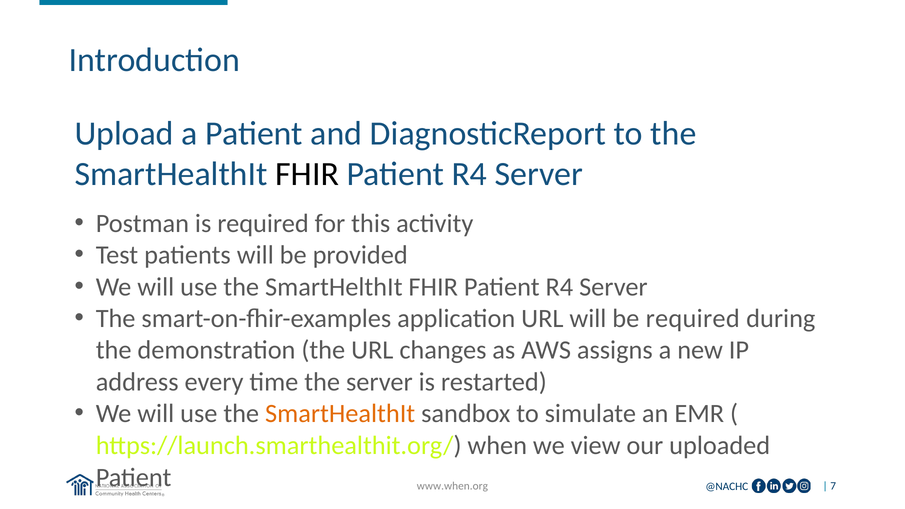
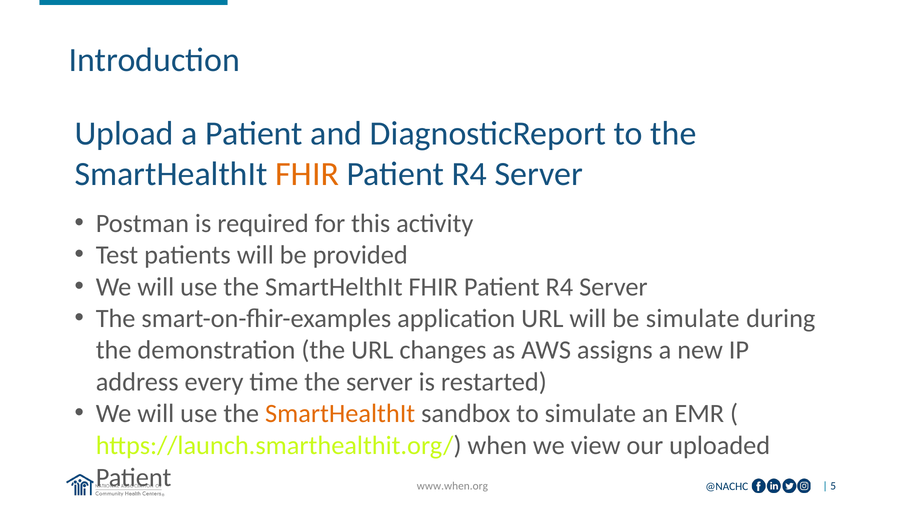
FHIR colour: black -> orange (307, 174)
be required: required -> simulate (693, 319)
7: 7 -> 5 (833, 486)
